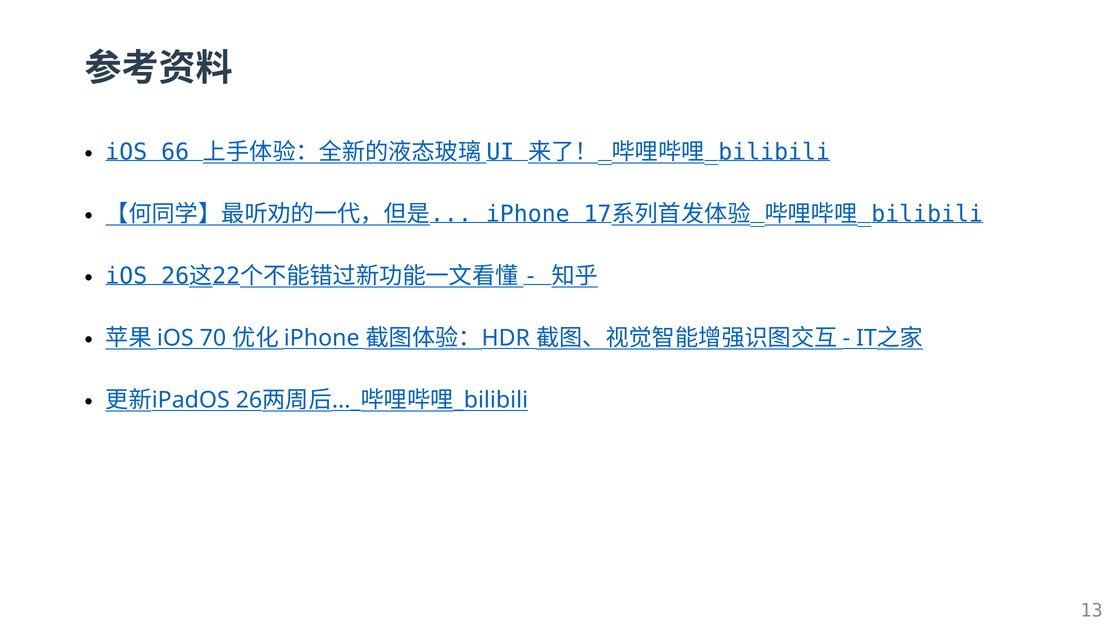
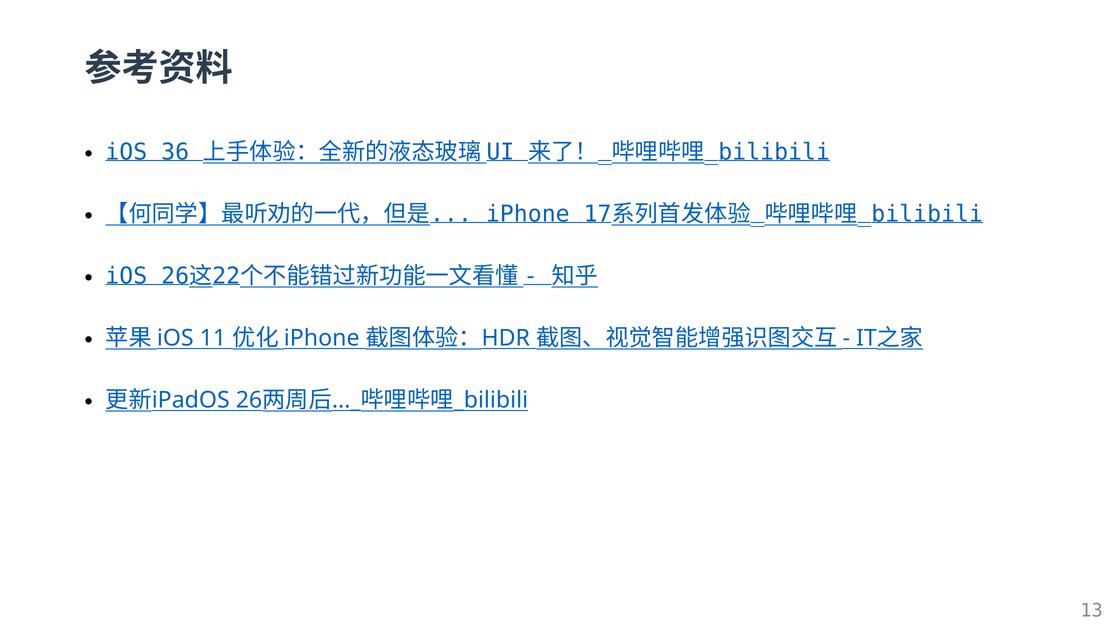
66: 66 -> 36 (175, 152)
70: 70 -> 11 (213, 338)
